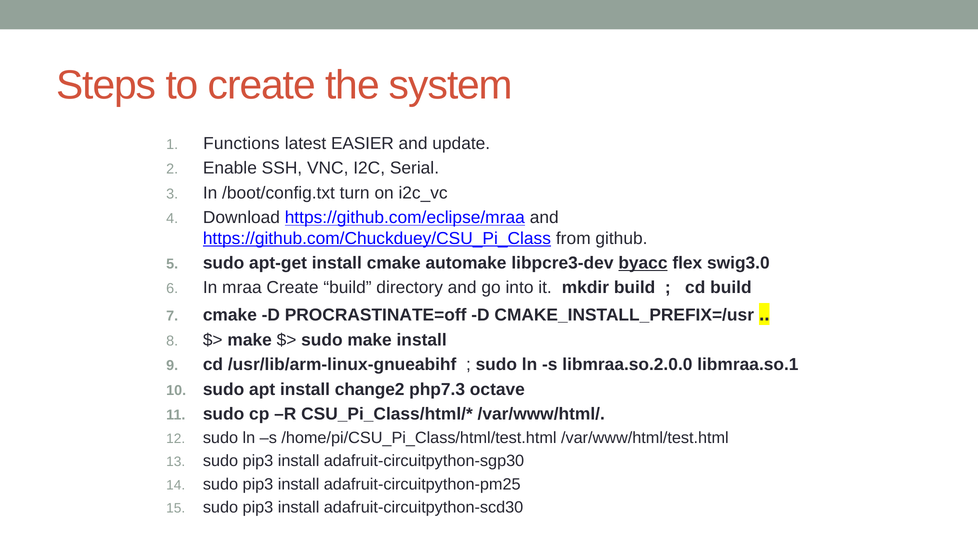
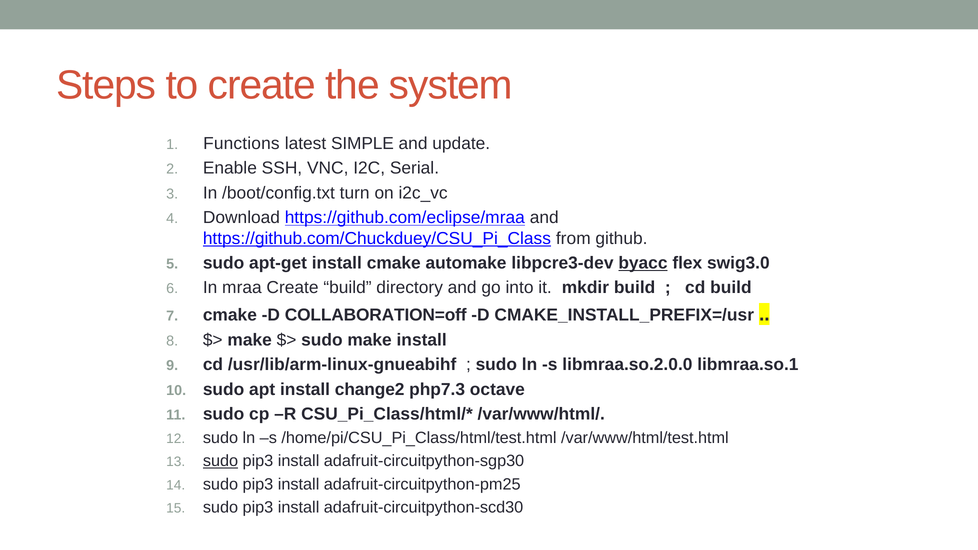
EASIER: EASIER -> SIMPLE (362, 144)
PROCRASTINATE=off: PROCRASTINATE=off -> COLLABORATION=off (376, 315)
sudo underline: none -> present (221, 461)
